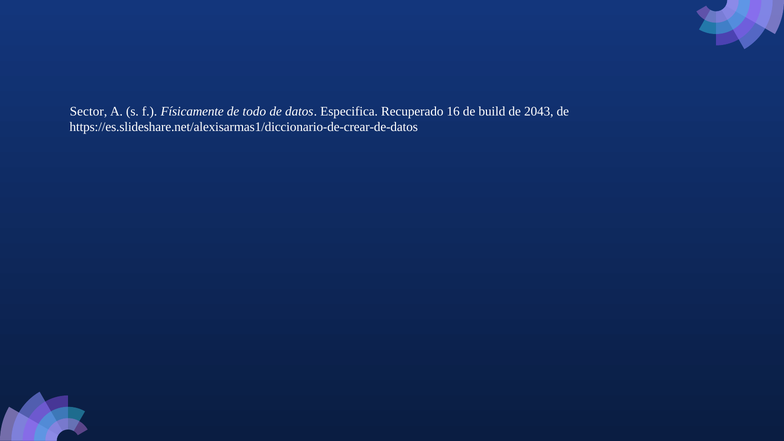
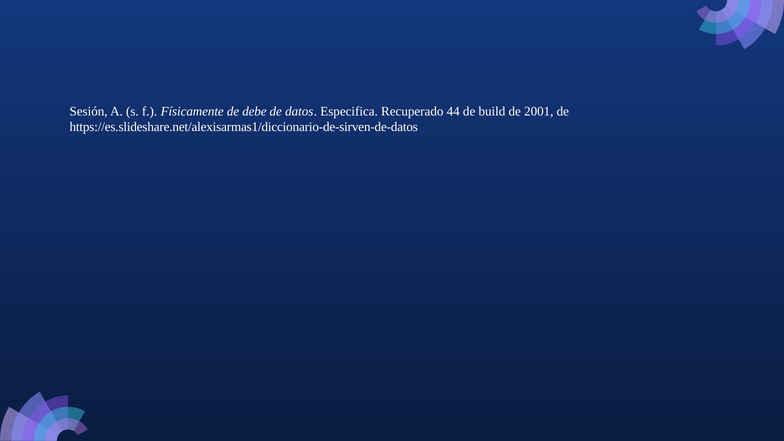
Sector: Sector -> Sesión (89, 111)
todo: todo -> debe (254, 111)
16: 16 -> 44 (453, 111)
2043: 2043 -> 2001 (539, 111)
https://es.slideshare.net/alexisarmas1/diccionario-de-crear-de-datos: https://es.slideshare.net/alexisarmas1/diccionario-de-crear-de-datos -> https://es.slideshare.net/alexisarmas1/diccionario-de-sirven-de-datos (244, 127)
